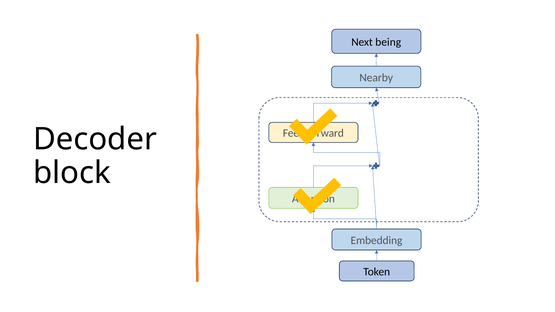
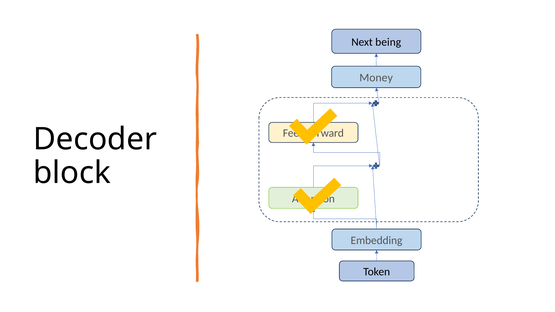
Nearby: Nearby -> Money (376, 78)
